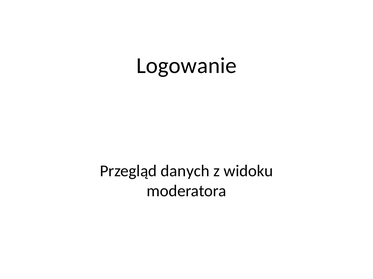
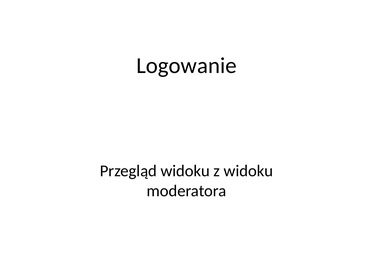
Przegląd danych: danych -> widoku (185, 171)
